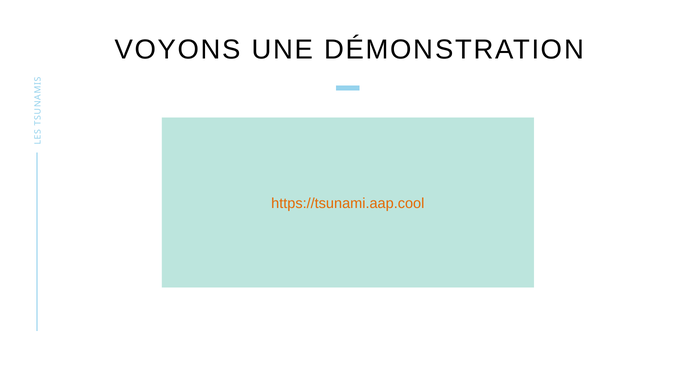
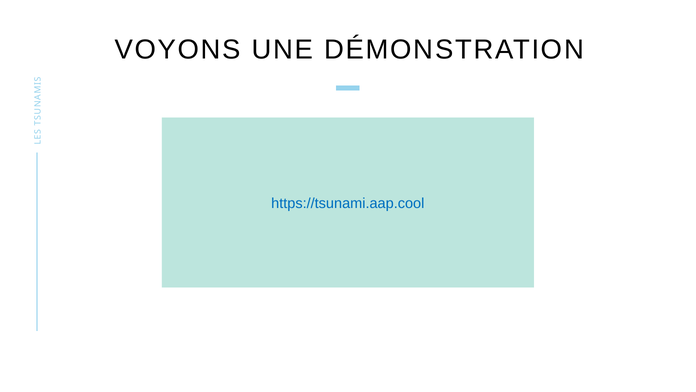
https://tsunami.aap.cool colour: orange -> blue (348, 203)
